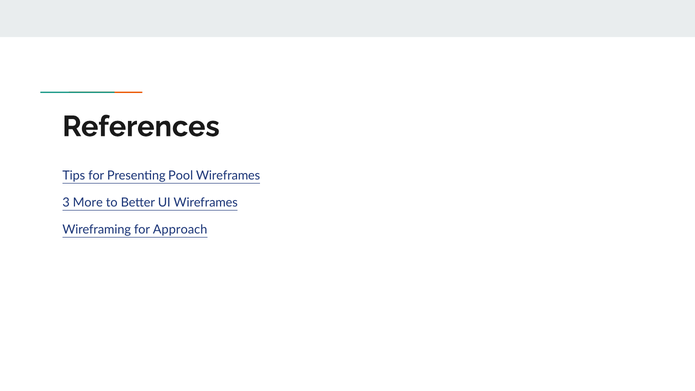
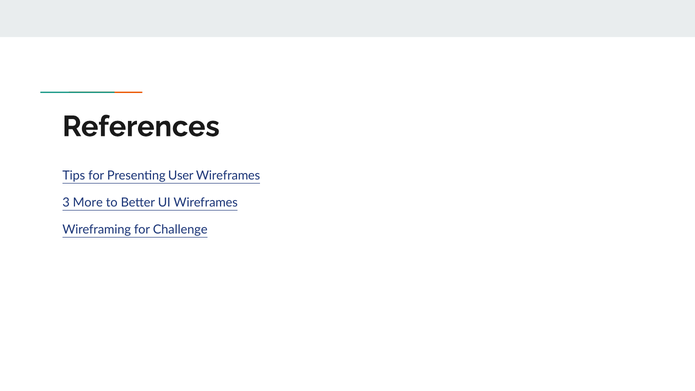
Pool: Pool -> User (181, 176)
Approach: Approach -> Challenge (180, 230)
